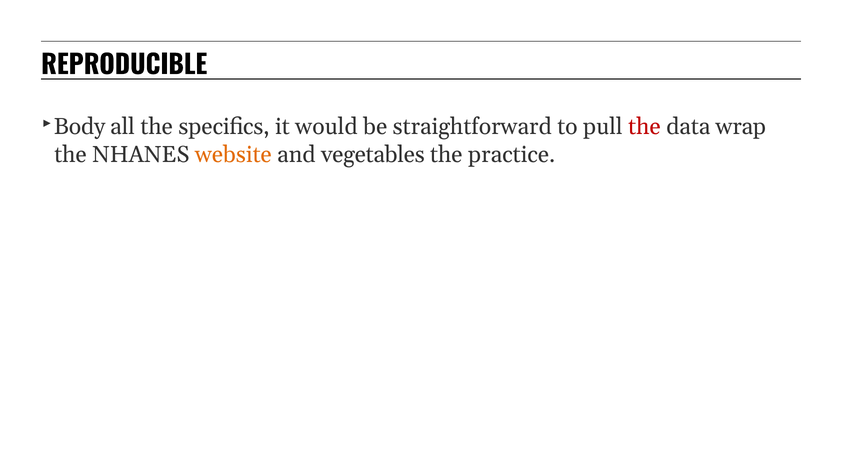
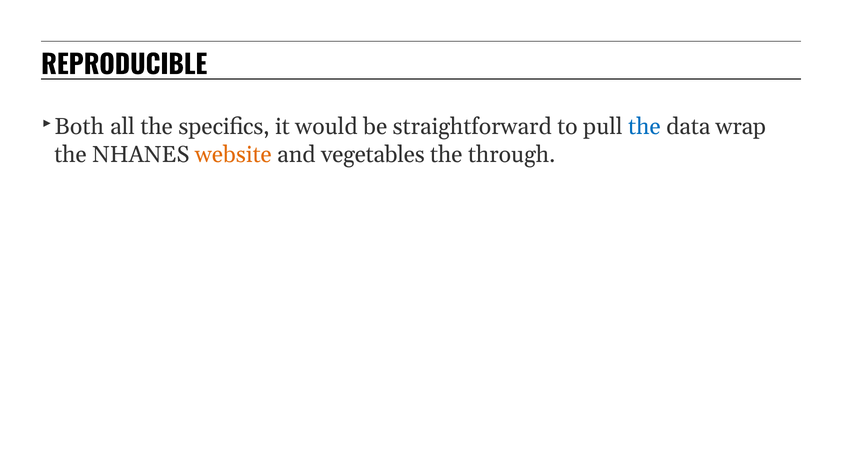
Body: Body -> Both (79, 127)
the colour: red -> blue (644, 127)
practice: practice -> through (512, 154)
